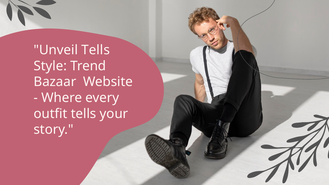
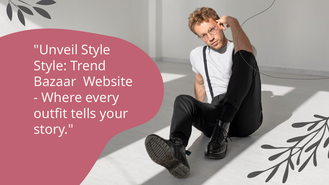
Unveil Tells: Tells -> Style (96, 50)
